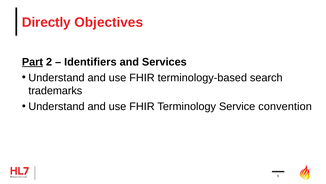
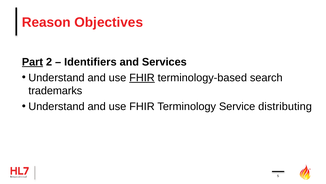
Directly: Directly -> Reason (46, 22)
FHIR underline: none -> present (142, 77)
convention: convention -> distributing (285, 106)
